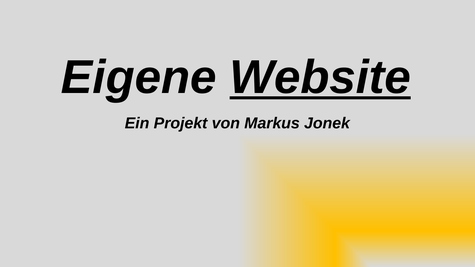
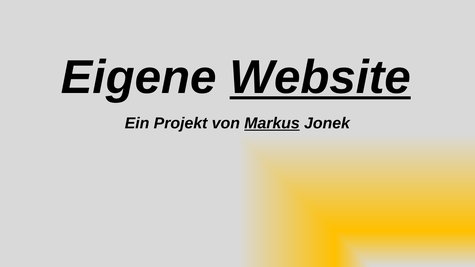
Markus underline: none -> present (272, 123)
